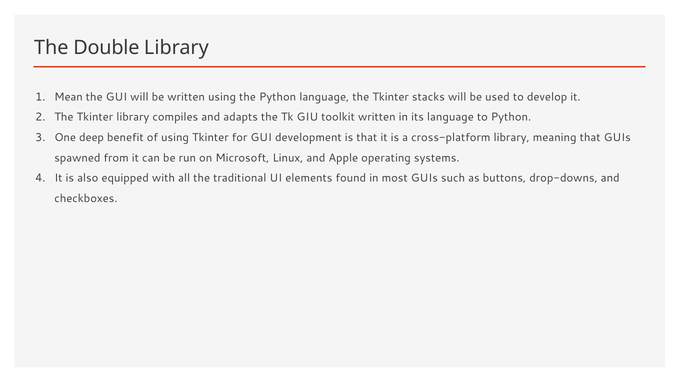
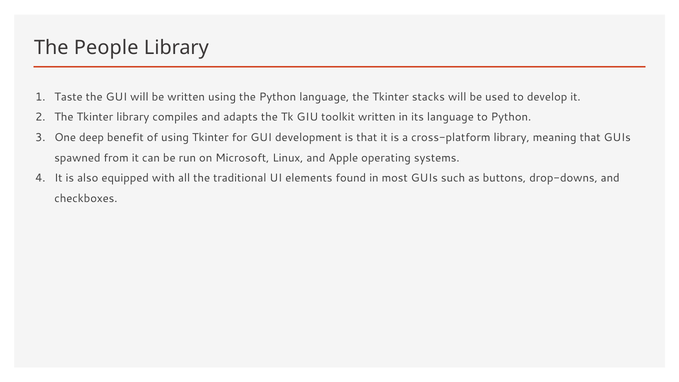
Double: Double -> People (106, 48)
Mean: Mean -> Taste (68, 97)
